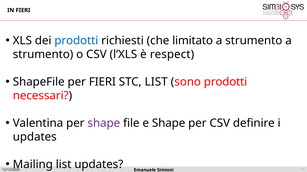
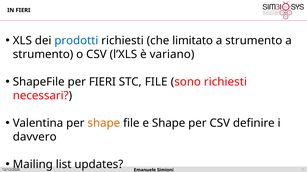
respect: respect -> variano (172, 55)
STC LIST: LIST -> FILE (156, 82)
sono prodotti: prodotti -> richiesti (225, 82)
shape colour: purple -> orange (104, 124)
updates: updates -> davvero (35, 137)
